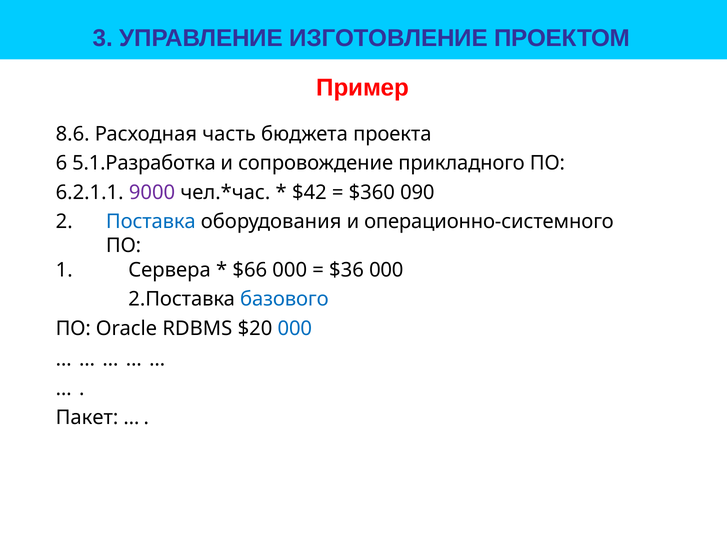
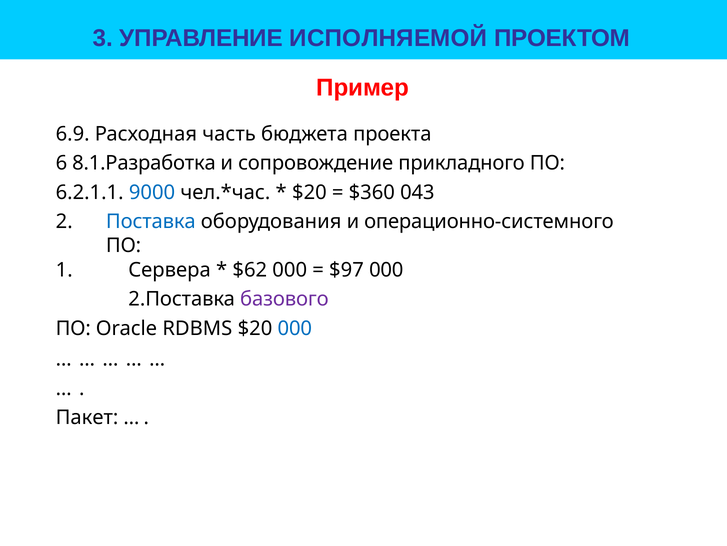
ИЗГОТОВЛЕНИЕ: ИЗГОТОВЛЕНИЕ -> ИСПОЛНЯЕМОЙ (388, 38)
8.6: 8.6 -> 6.9 (73, 134)
5.1.Разработка: 5.1.Разработка -> 8.1.Разработка (144, 163)
9000 colour: purple -> blue (152, 192)
$42: $42 -> $20 (309, 192)
090: 090 -> 043 (417, 192)
$66: $66 -> $62 (250, 270)
$36: $36 -> $97 (346, 270)
базового colour: blue -> purple (284, 299)
